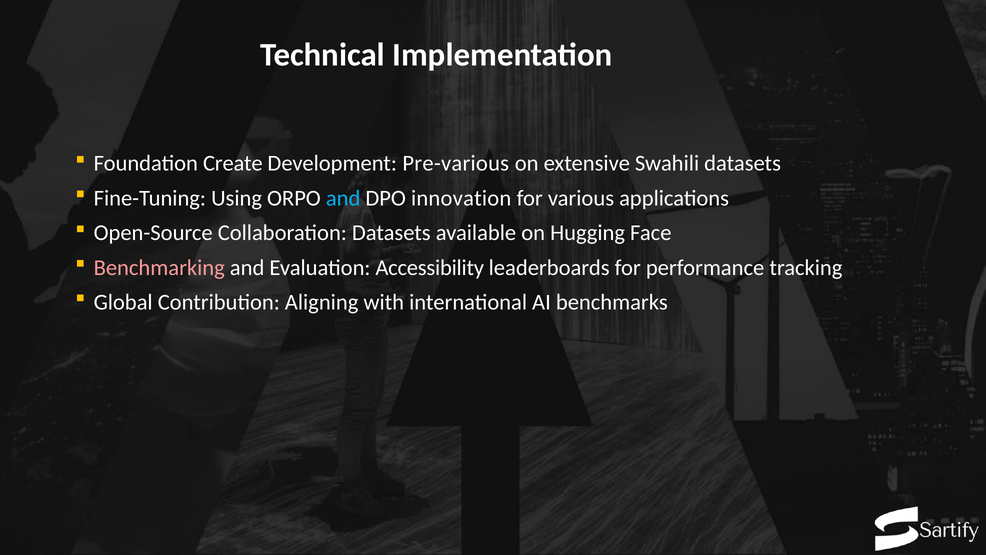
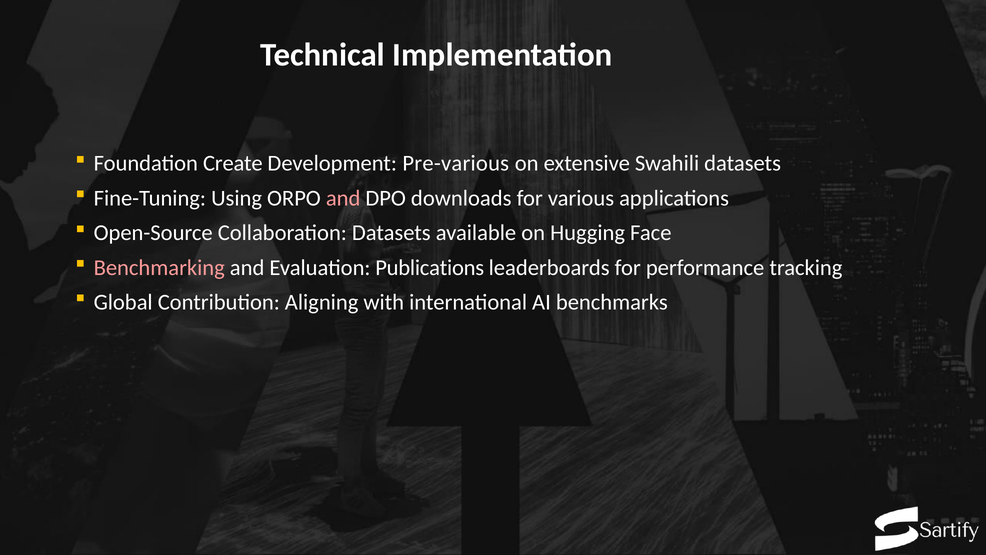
and colour: light blue -> pink (343, 198)
innovation: innovation -> downloads (461, 198)
Accessibility: Accessibility -> Publications (430, 267)
